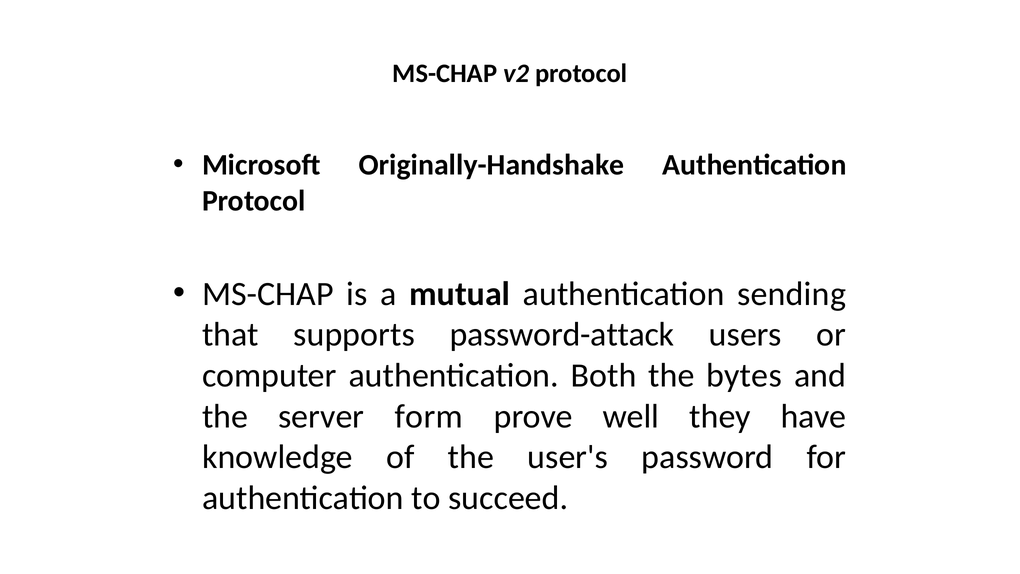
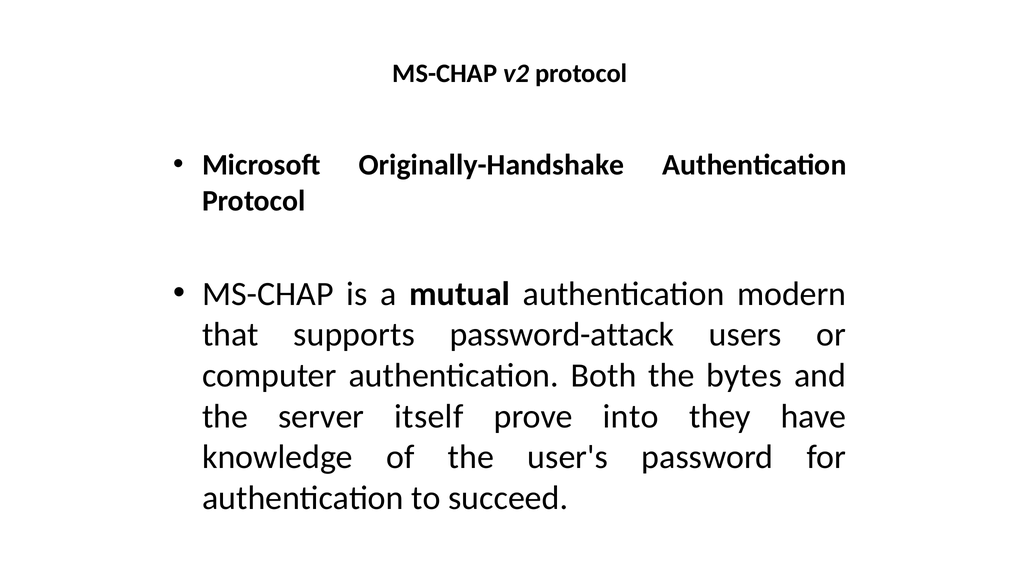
sending: sending -> modern (792, 294)
form: form -> itself (429, 416)
well: well -> into (631, 416)
